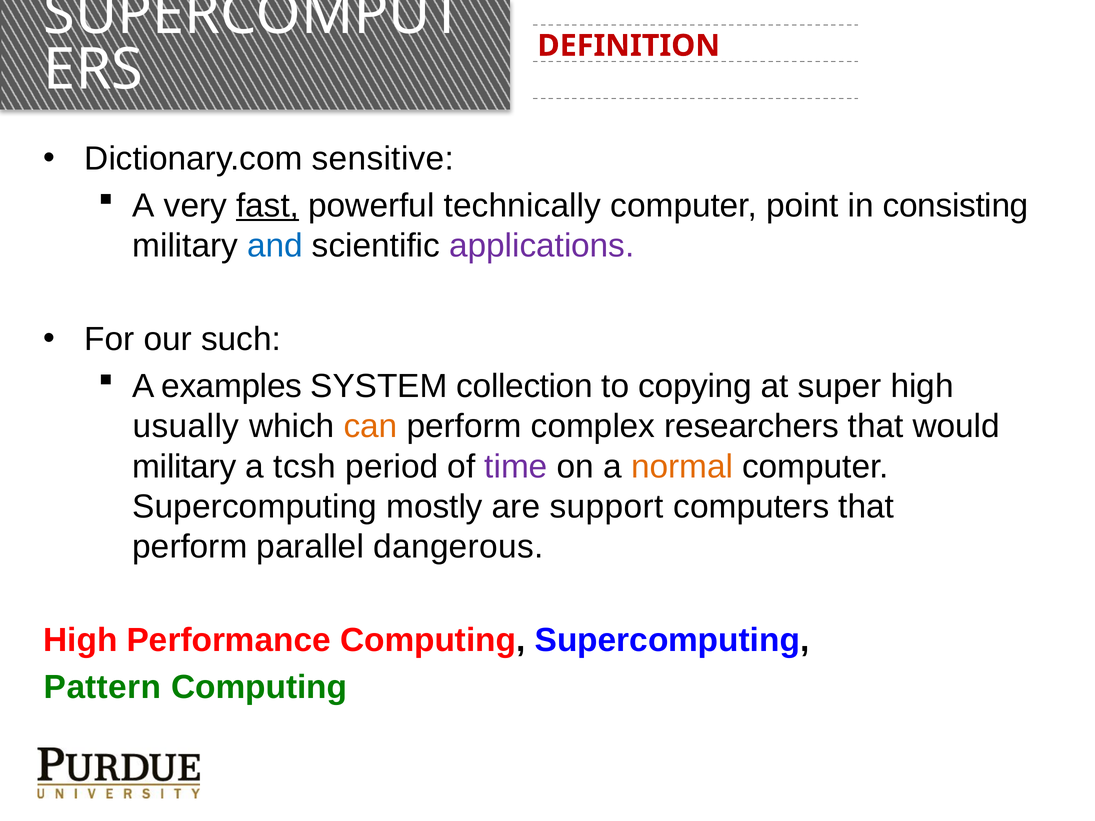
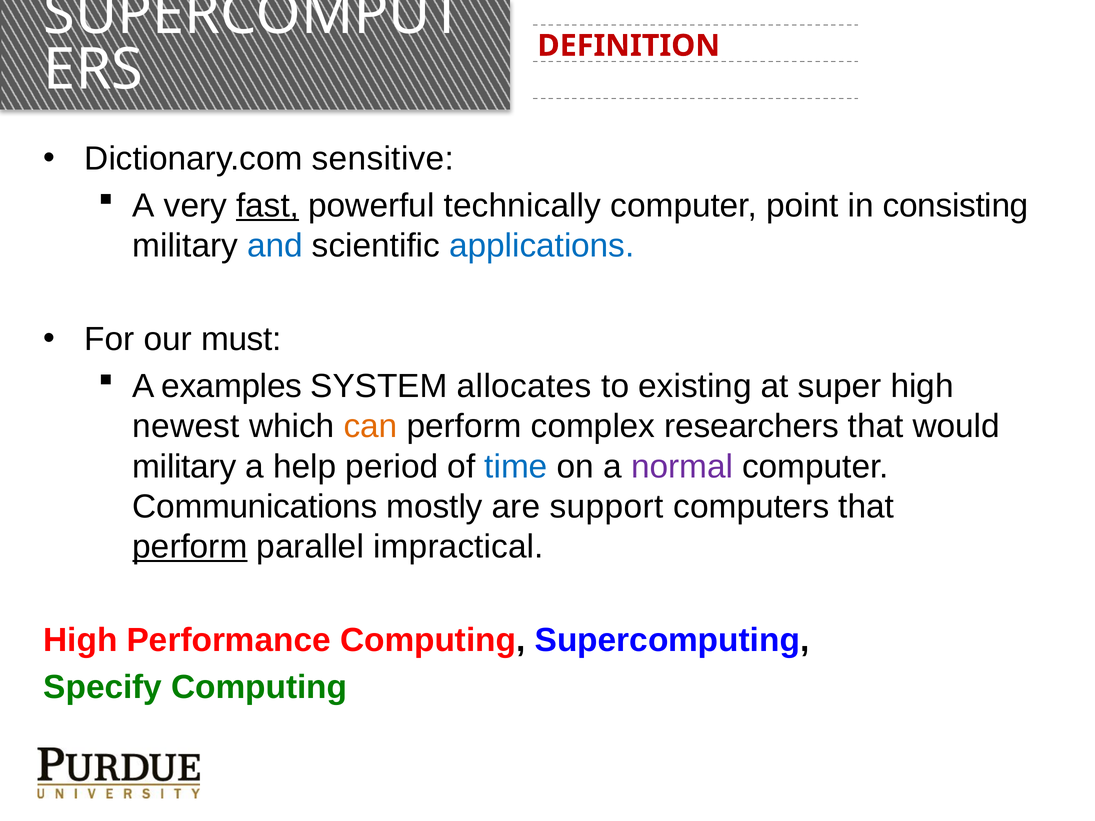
applications colour: purple -> blue (542, 246)
such: such -> must (241, 340)
collection: collection -> allocates (524, 386)
copying: copying -> existing (695, 386)
usually: usually -> newest (186, 426)
tcsh: tcsh -> help (305, 467)
time colour: purple -> blue (516, 467)
normal colour: orange -> purple (682, 467)
Supercomputing: Supercomputing -> Communications (255, 507)
perform underline: none -> present (190, 547)
dangerous: dangerous -> impractical (459, 547)
Pattern: Pattern -> Specify (103, 687)
